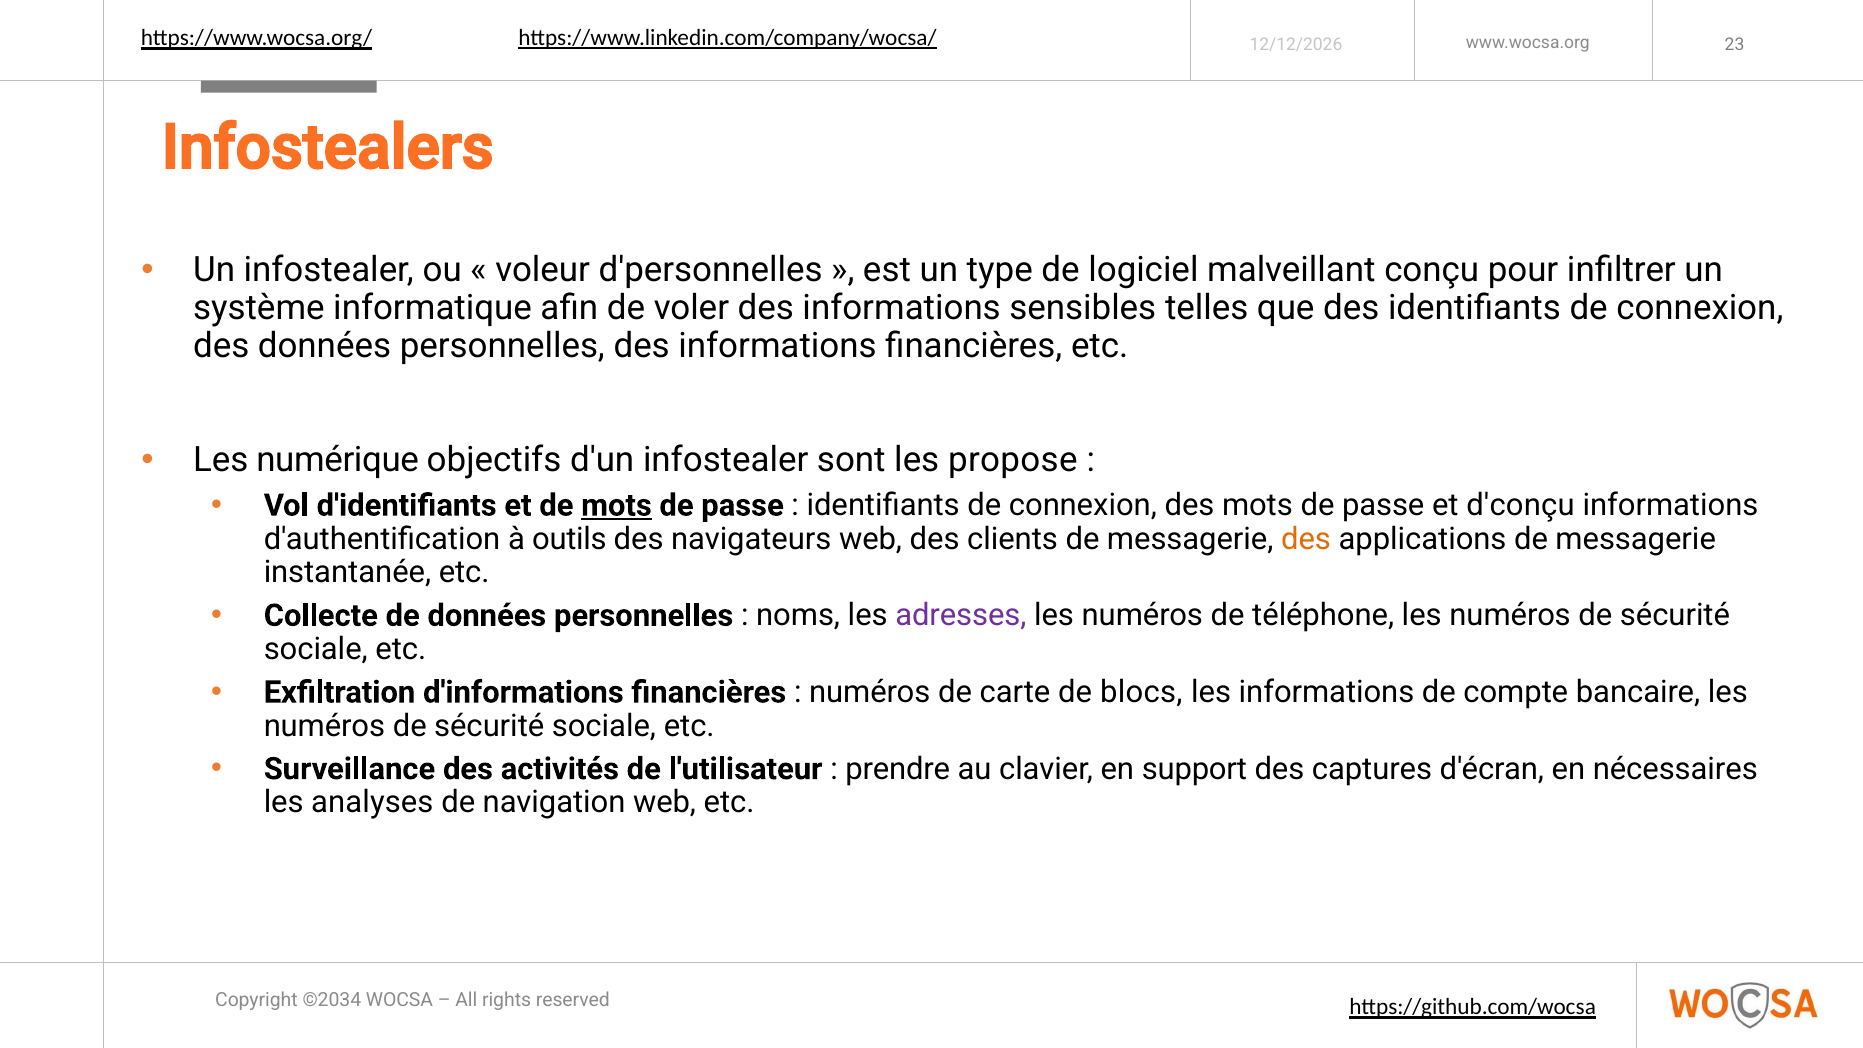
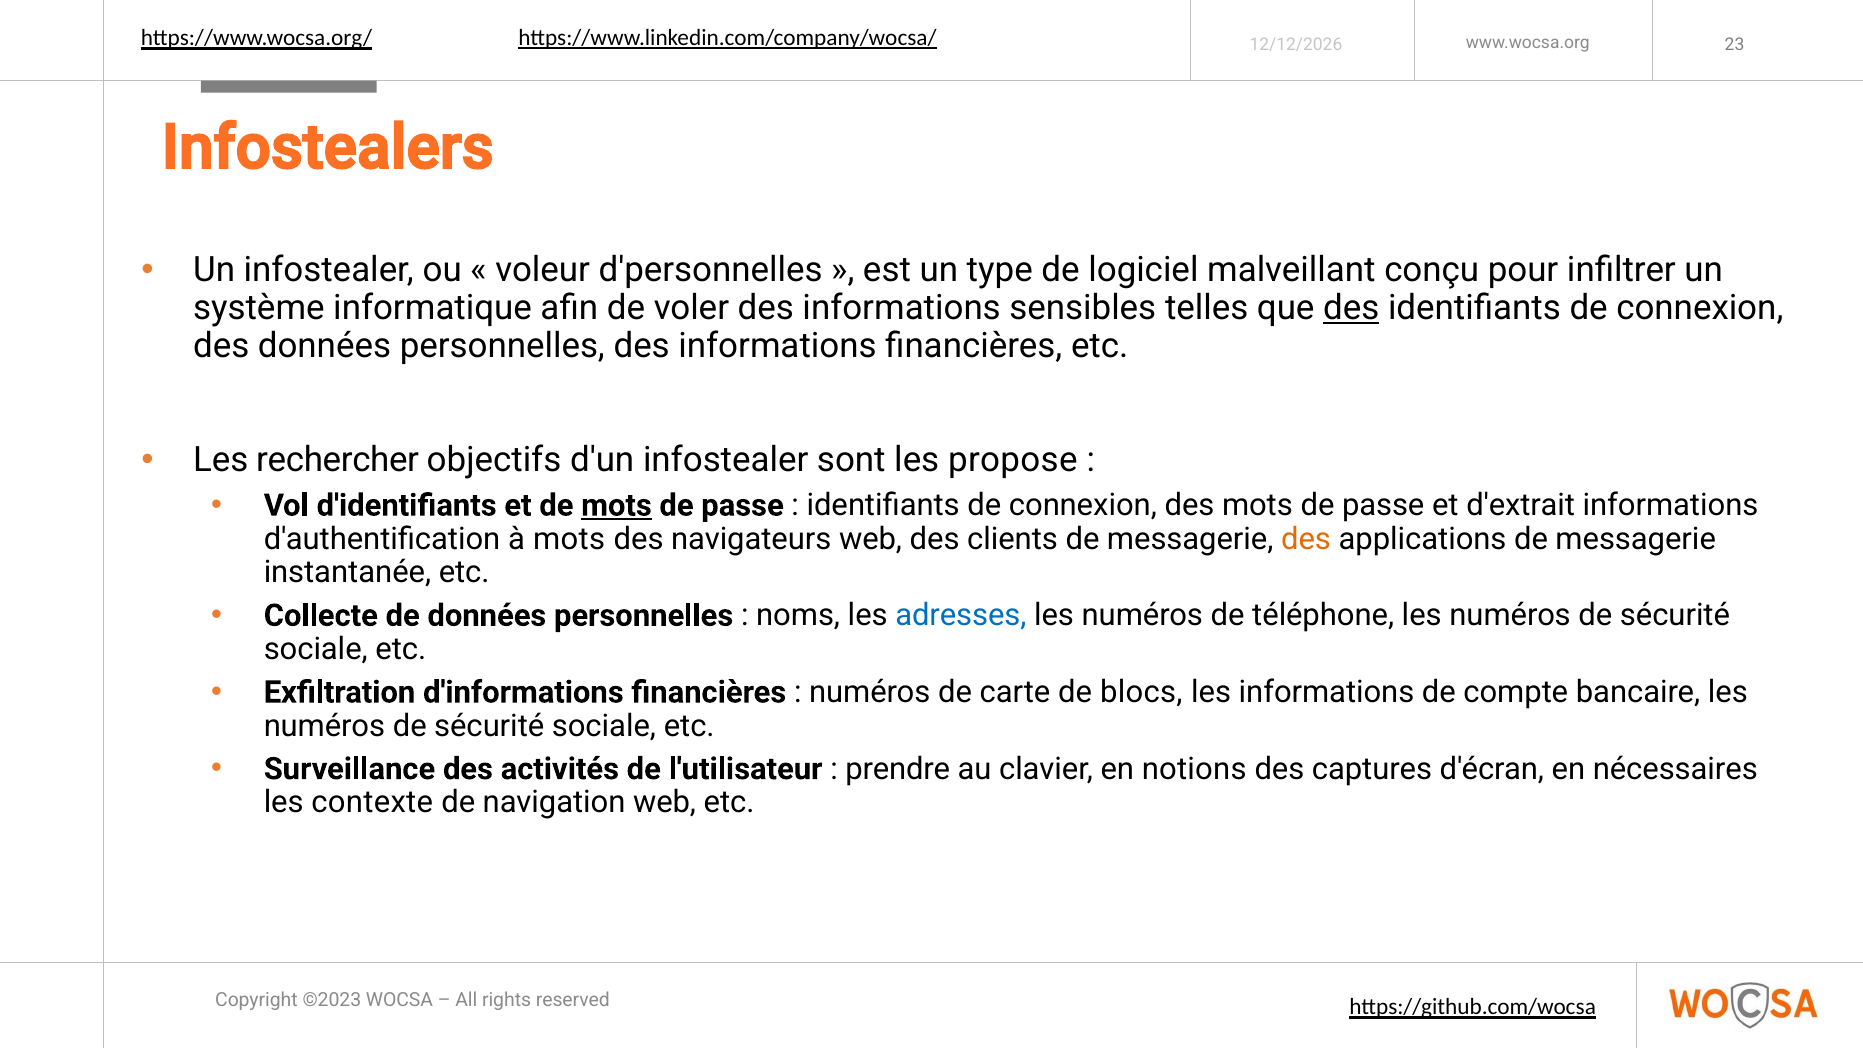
des underline: none -> present (1351, 308)
numérique: numérique -> rechercher (338, 460)
d'conçu: d'conçu -> d'extrait (1521, 505)
à outils: outils -> mots (569, 539)
adresses colour: purple -> blue (961, 616)
support: support -> notions (1194, 769)
analyses: analyses -> contexte (372, 802)
©2034: ©2034 -> ©2023 (332, 1000)
